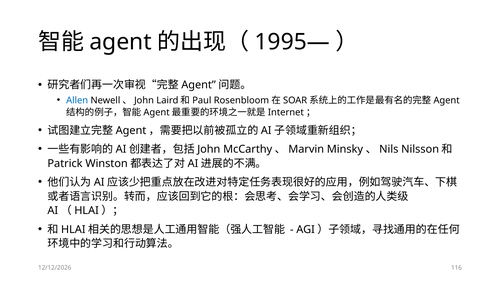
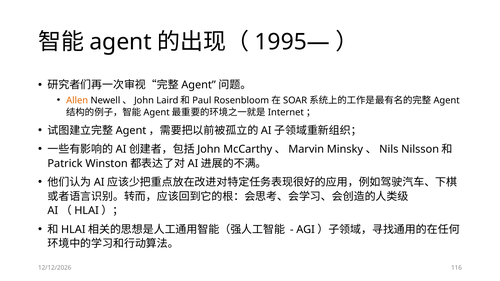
Allen colour: blue -> orange (77, 100)
